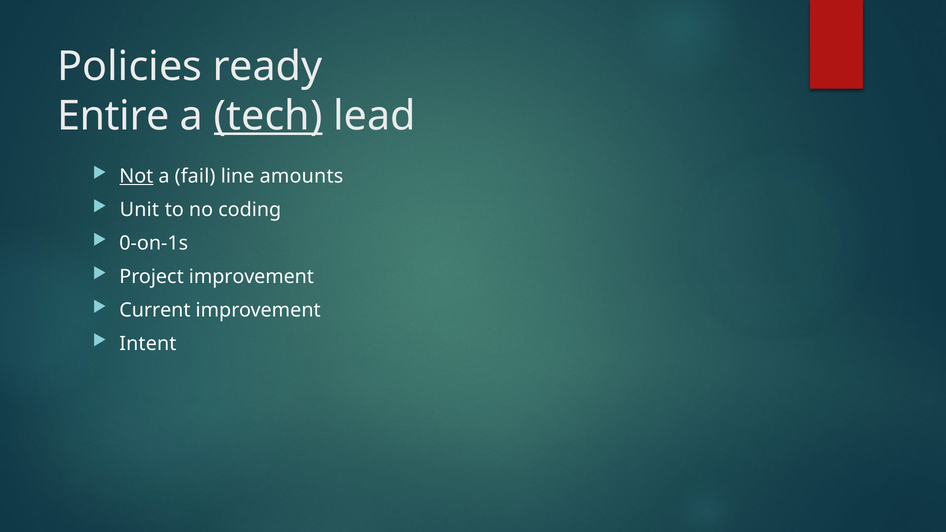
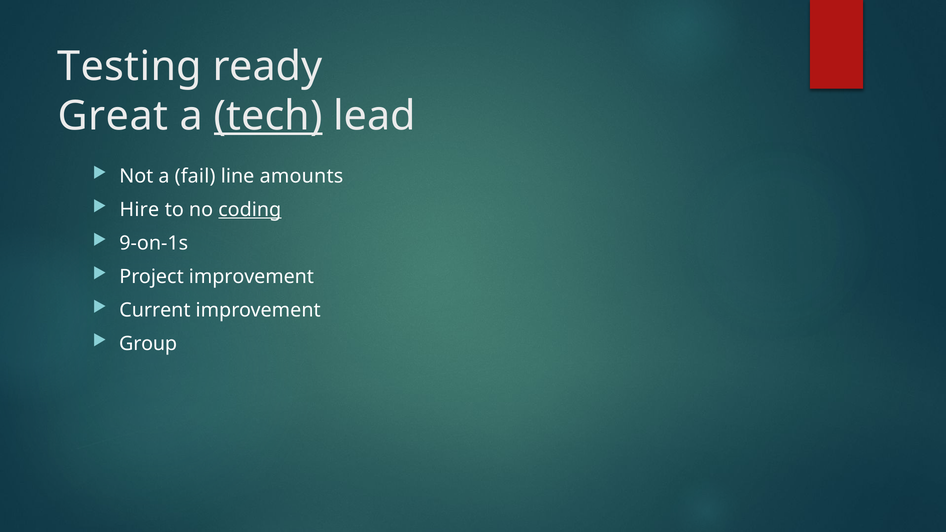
Policies: Policies -> Testing (130, 66)
Entire: Entire -> Great (113, 116)
Not underline: present -> none (136, 176)
Unit: Unit -> Hire (139, 210)
coding underline: none -> present (250, 210)
0-on-1s: 0-on-1s -> 9-on-1s (154, 243)
Intent: Intent -> Group (148, 344)
